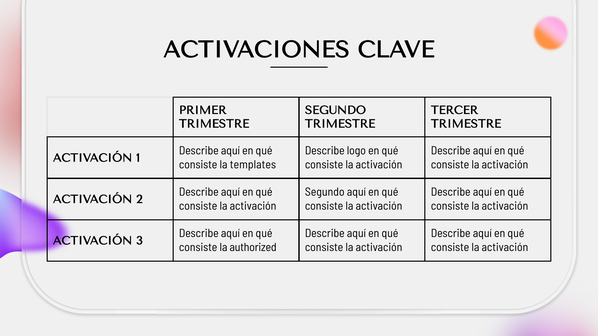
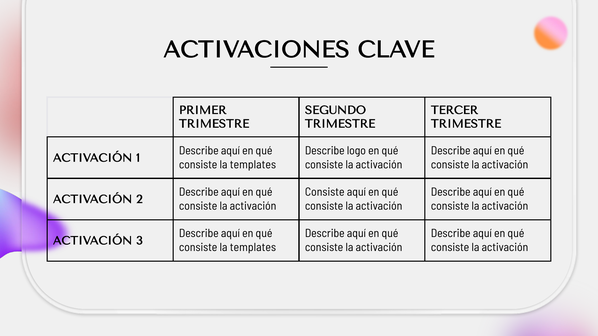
Segundo: Segundo -> Consiste (325, 192)
authorized: authorized -> templates (253, 248)
